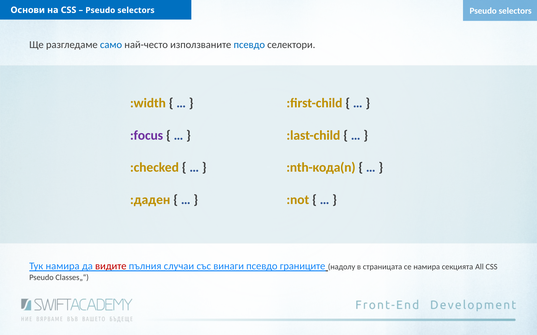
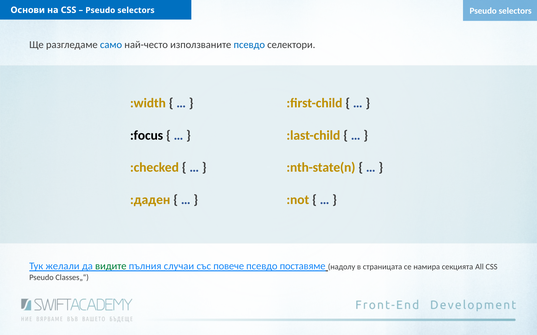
:focus colour: purple -> black (147, 136)
:nth-кода(n: :nth-кода(n -> :nth-state(n (321, 168)
Тук намира: намира -> желали (63, 267)
видите colour: red -> green (111, 267)
винаги: винаги -> повече (229, 267)
границите: границите -> поставяме (303, 267)
